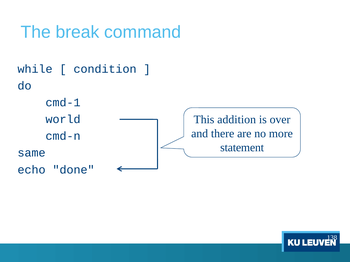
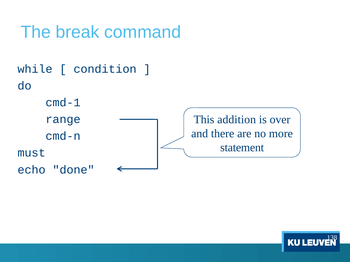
world: world -> range (63, 120)
same: same -> must (32, 153)
